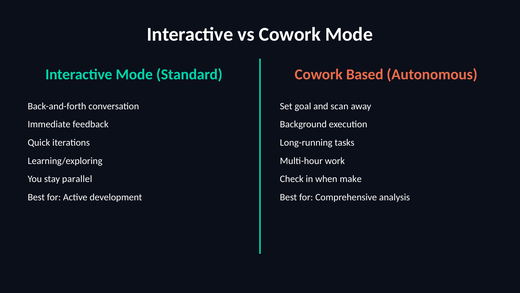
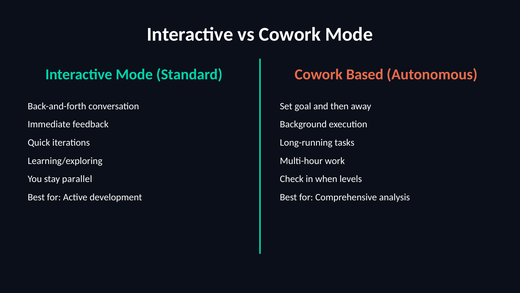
scan: scan -> then (340, 106)
make: make -> levels (351, 179)
